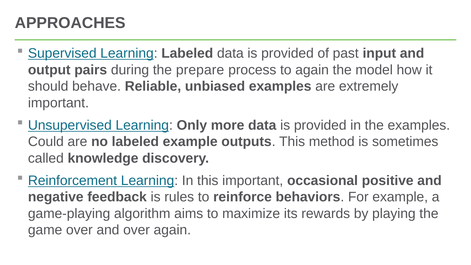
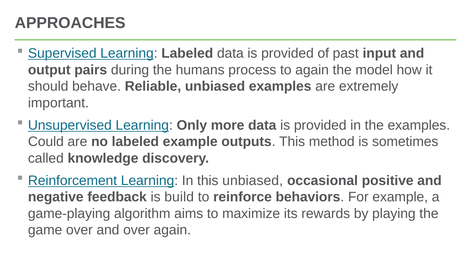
prepare: prepare -> humans (200, 70)
this important: important -> unbiased (253, 181)
rules: rules -> build (179, 197)
